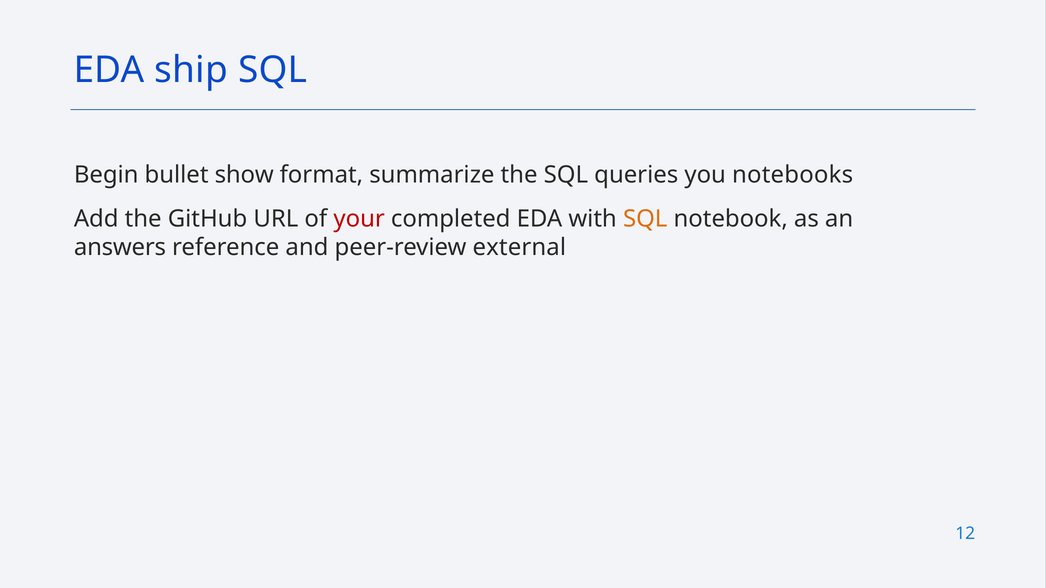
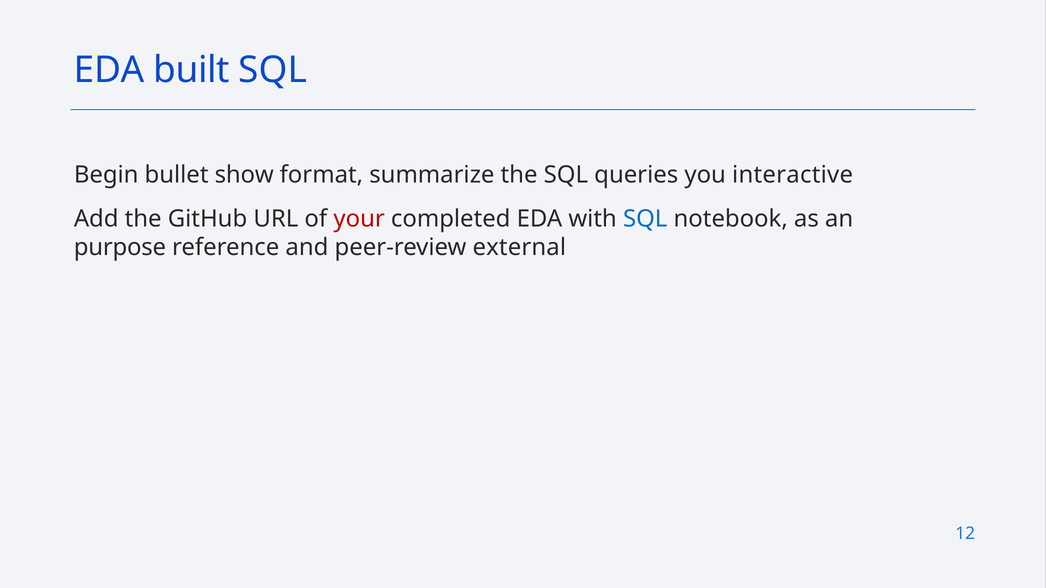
ship: ship -> built (191, 70)
notebooks: notebooks -> interactive (793, 175)
SQL colour: orange -> blue (645, 219)
answers: answers -> purpose (120, 248)
